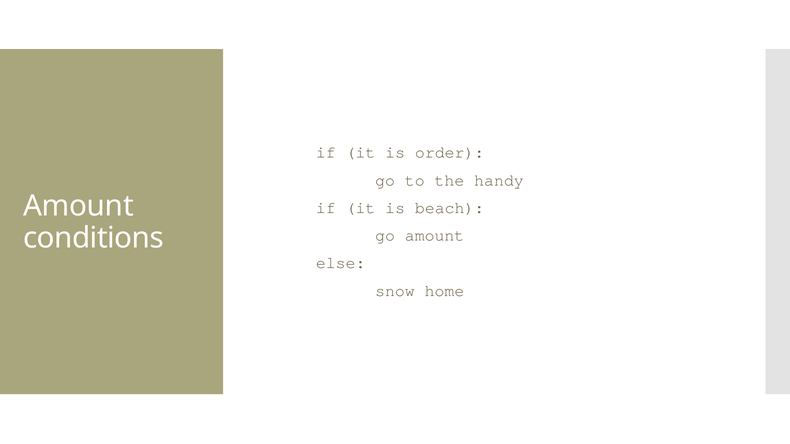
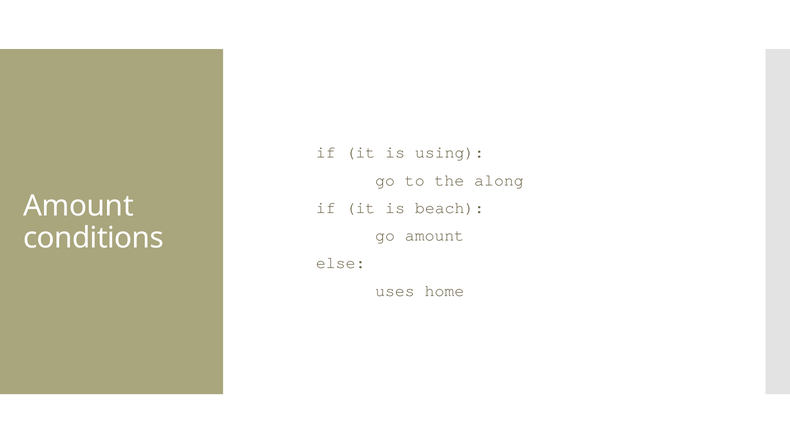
order: order -> using (450, 153)
handy: handy -> along (499, 180)
snow: snow -> uses (395, 291)
